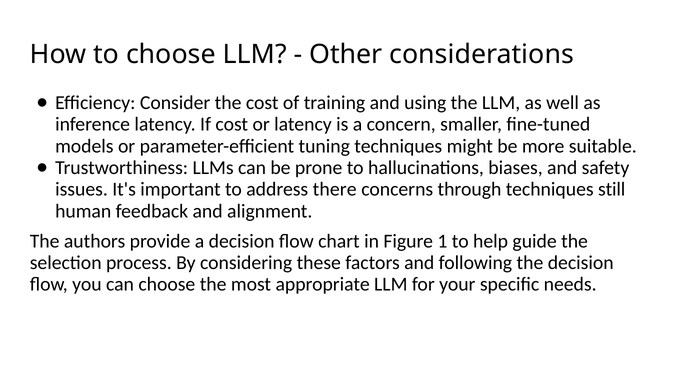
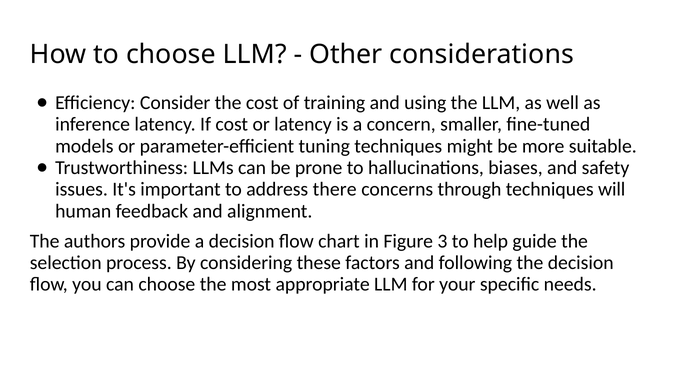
still: still -> will (612, 190)
1: 1 -> 3 (442, 241)
